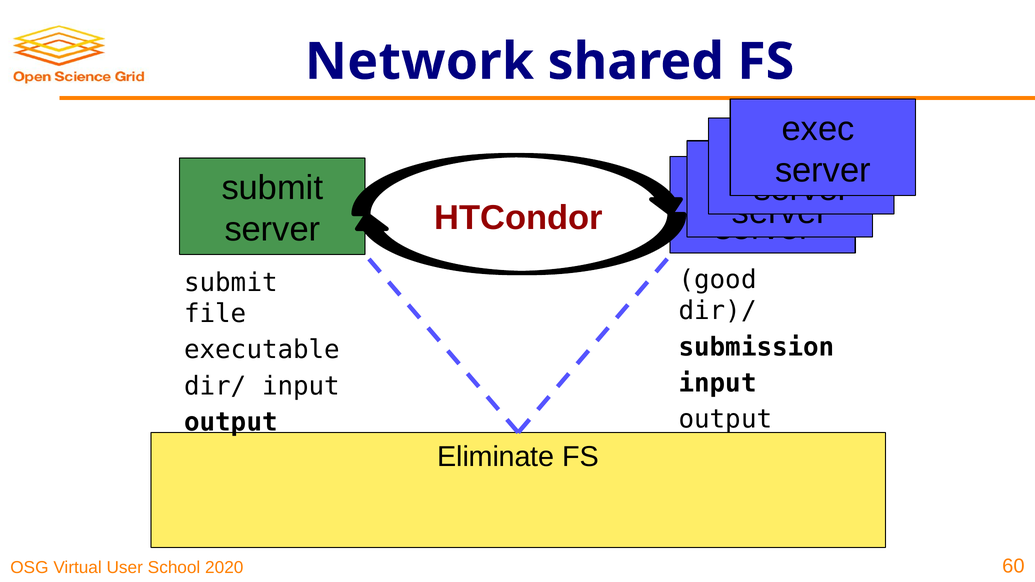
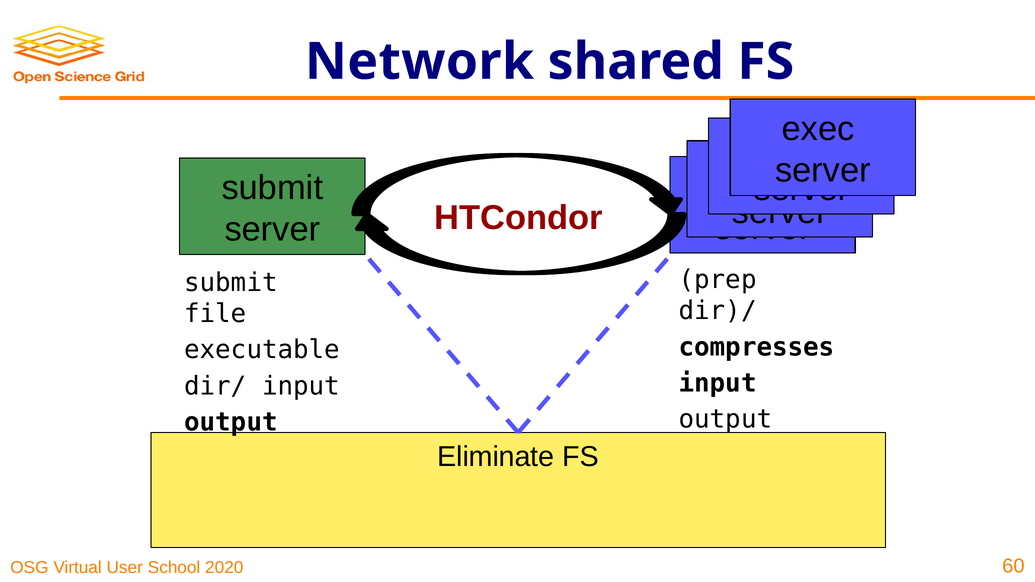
good: good -> prep (718, 280)
submission: submission -> compresses (757, 347)
